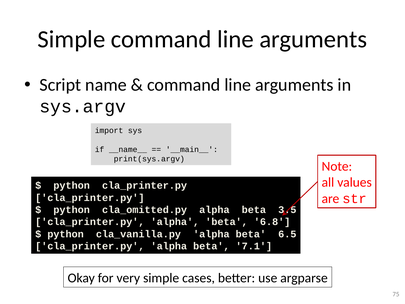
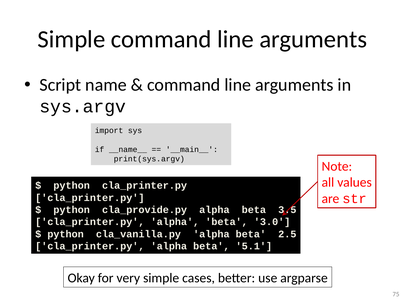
cla_omitted.py: cla_omitted.py -> cla_provide.py (145, 210)
6.8: 6.8 -> 3.0 (272, 222)
6.5: 6.5 -> 2.5 (287, 234)
7.1: 7.1 -> 5.1 (254, 246)
